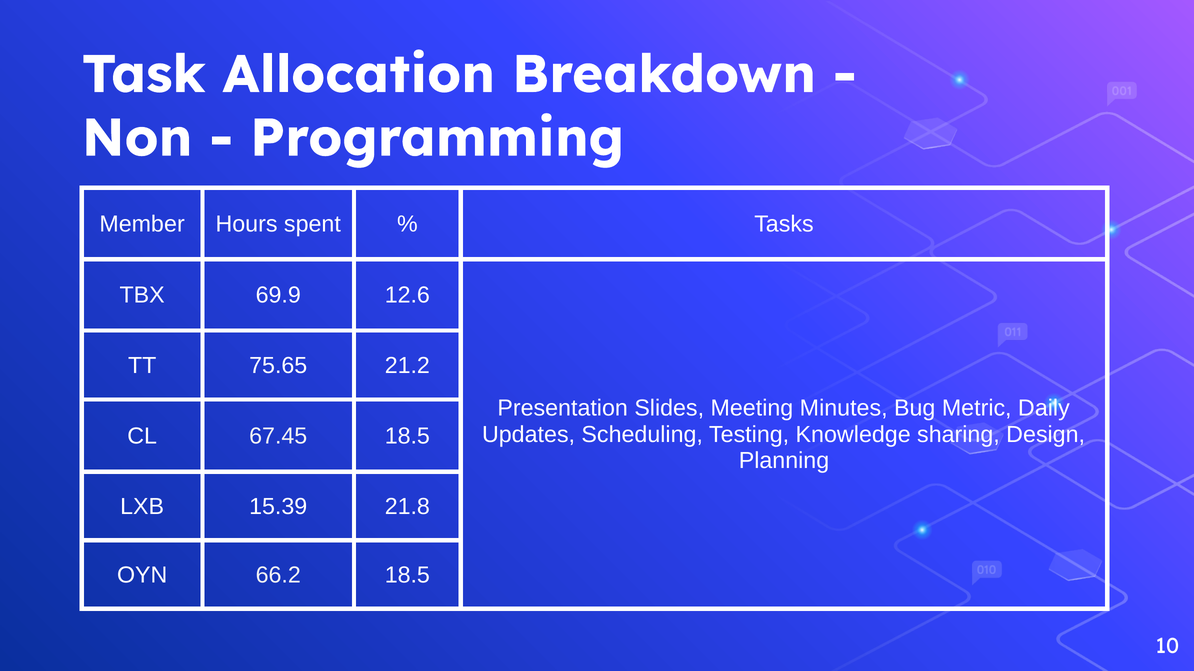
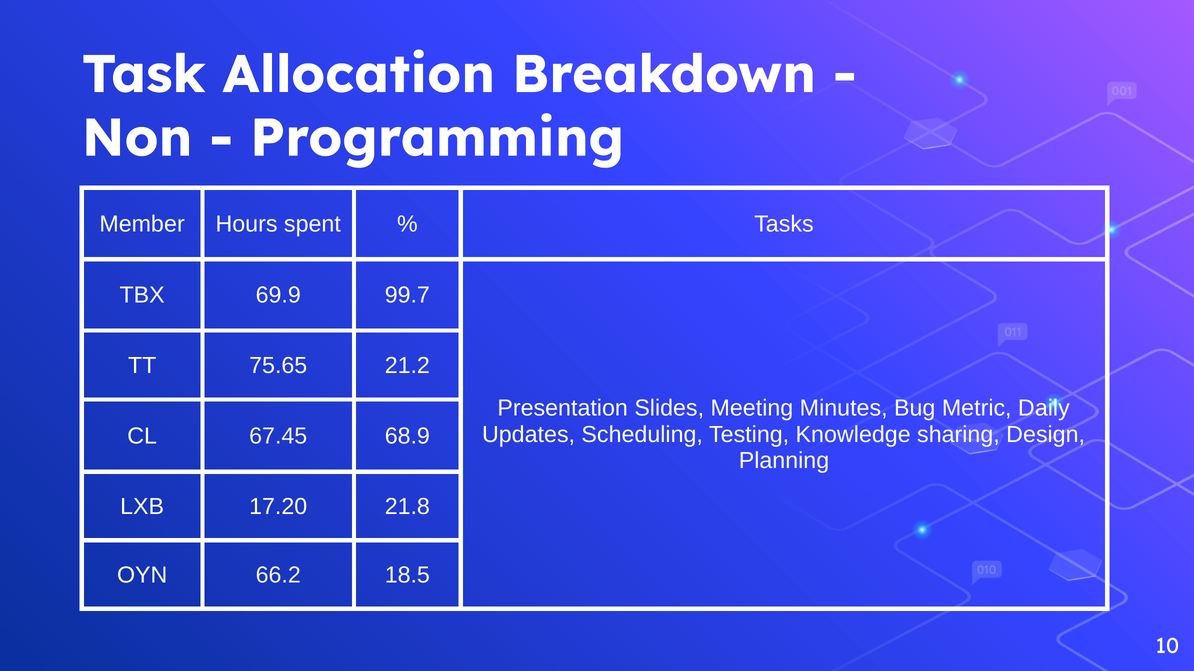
12.6: 12.6 -> 99.7 (407, 296)
67.45 18.5: 18.5 -> 68.9 (407, 436)
15.39: 15.39 -> 17.20 (278, 507)
